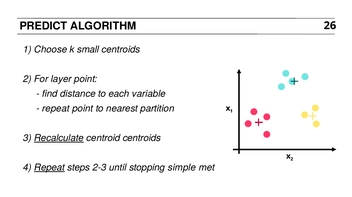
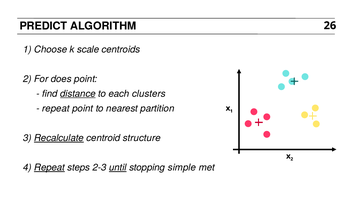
small: small -> scale (88, 50)
layer: layer -> does (61, 79)
distance underline: none -> present (78, 94)
variable: variable -> clusters (149, 94)
centroid centroids: centroids -> structure (142, 138)
until underline: none -> present (118, 168)
